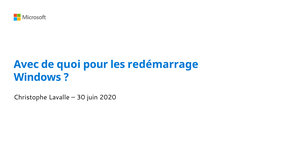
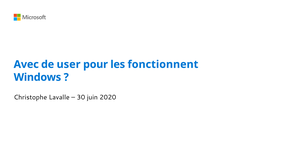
quoi: quoi -> user (69, 64)
redémarrage: redémarrage -> fonctionnent (163, 64)
